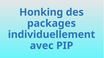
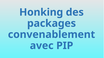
individuellement: individuellement -> convenablement (52, 35)
